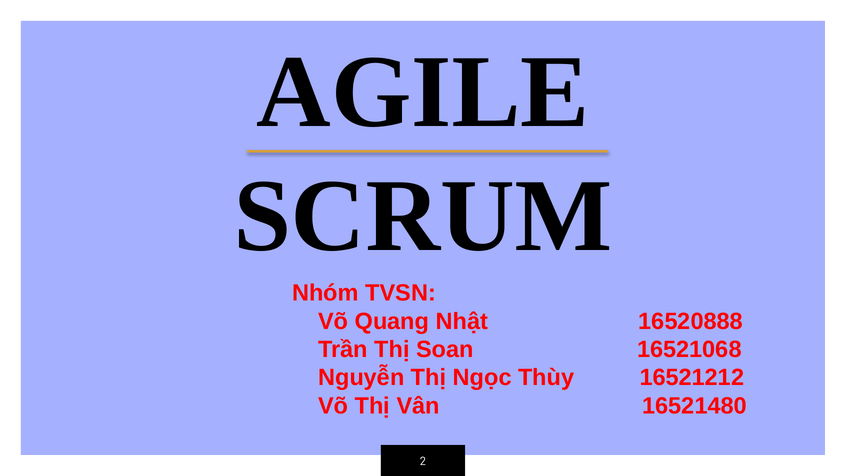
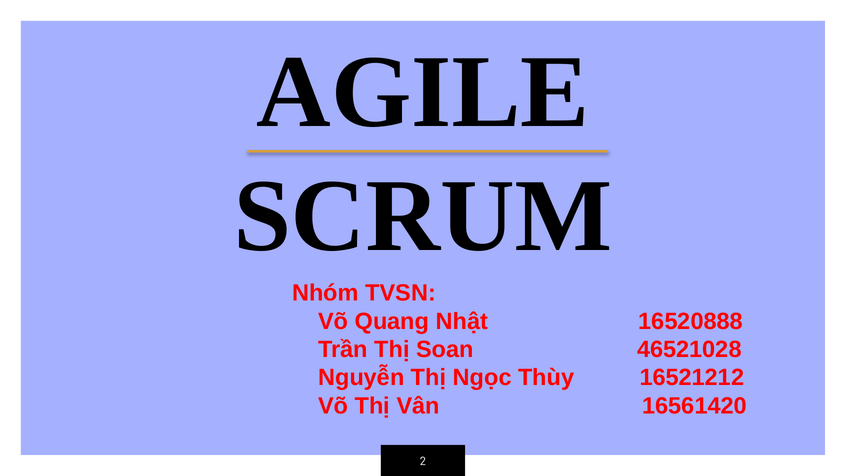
16521068: 16521068 -> 46521028 (689, 349)
16521480: 16521480 -> 16561420 (695, 406)
